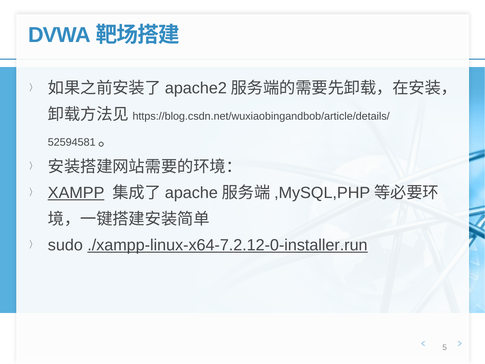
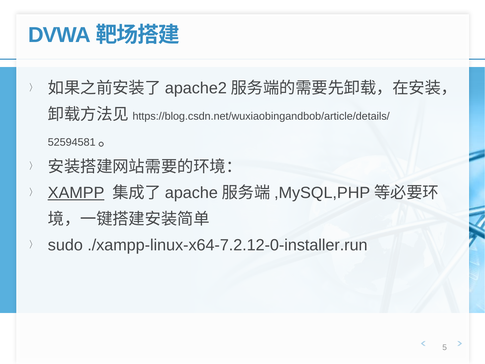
./xampp-linux-x64-7.2.12-0-installer.run underline: present -> none (227, 245)
